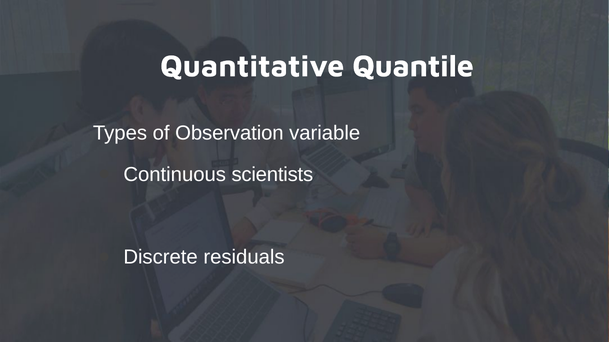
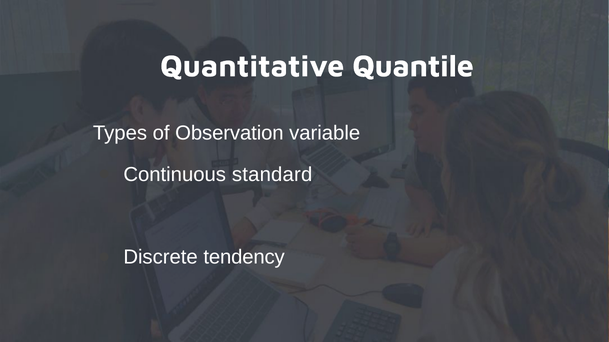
scientists: scientists -> standard (272, 175)
residuals: residuals -> tendency (244, 258)
